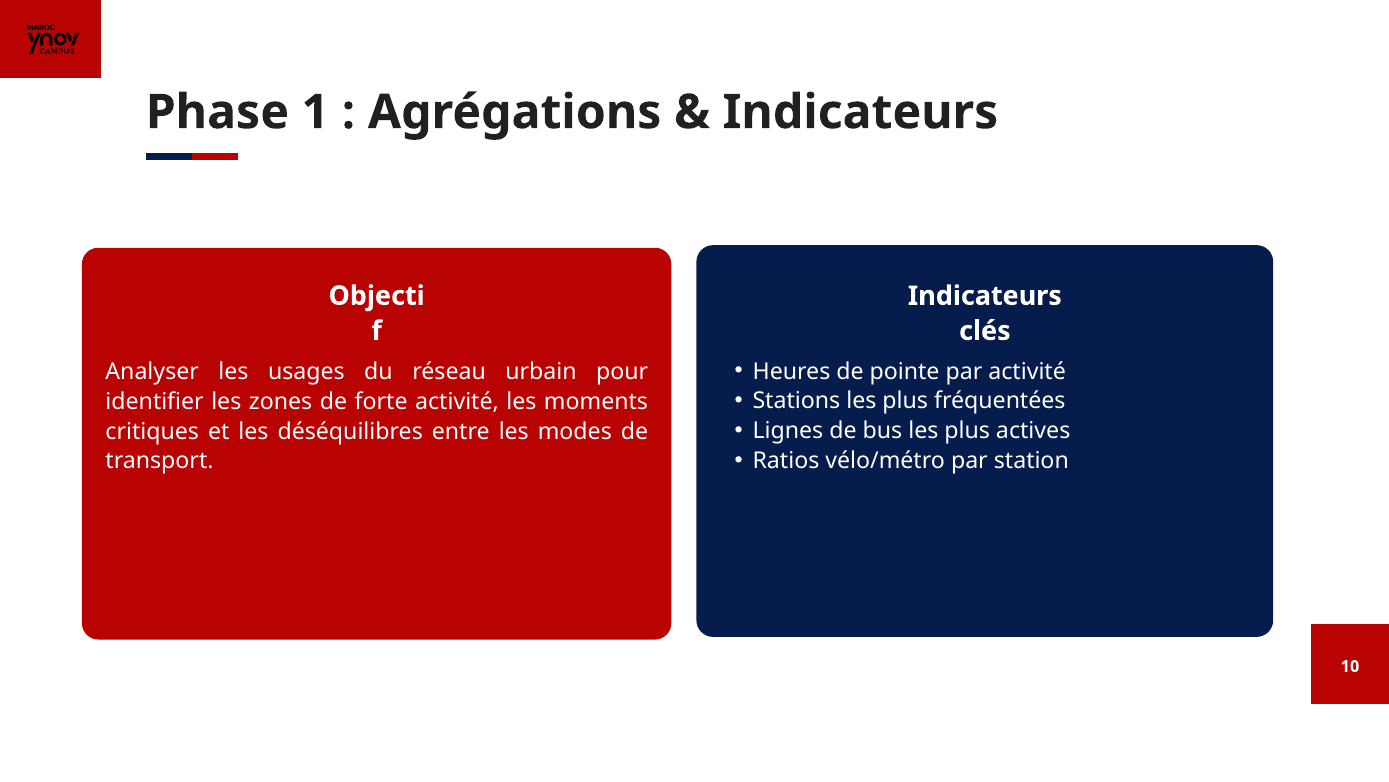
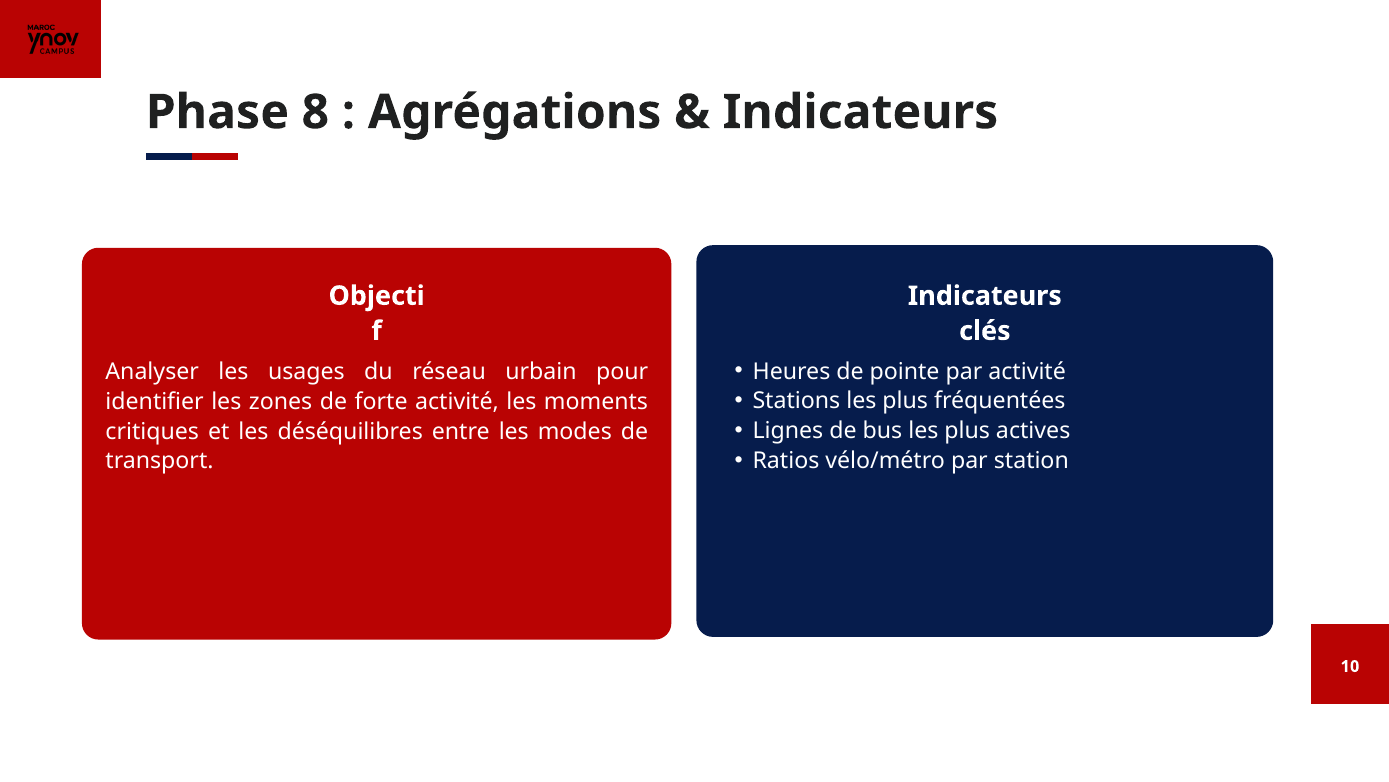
1: 1 -> 8 (315, 112)
